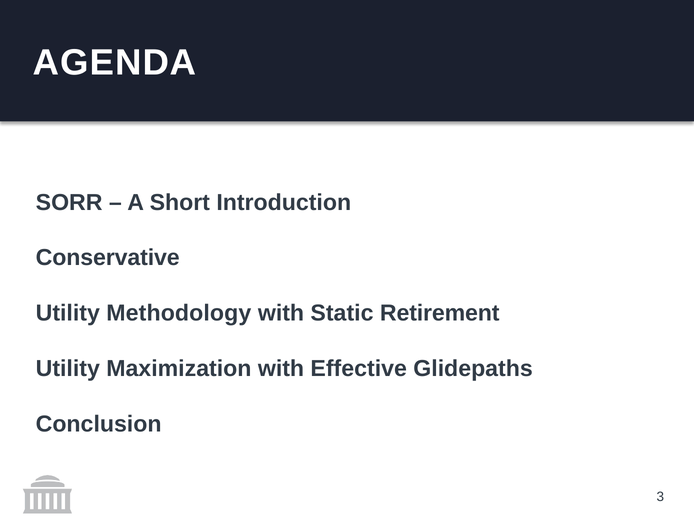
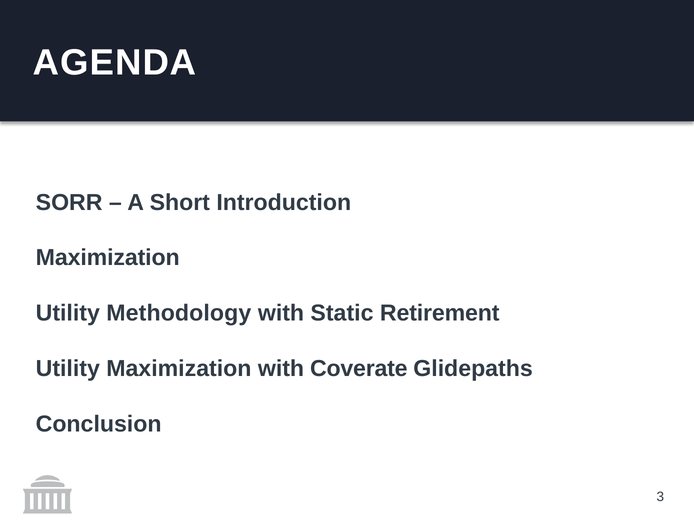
Conservative: Conservative -> Maximization (108, 258)
Effective: Effective -> Coverate (359, 369)
